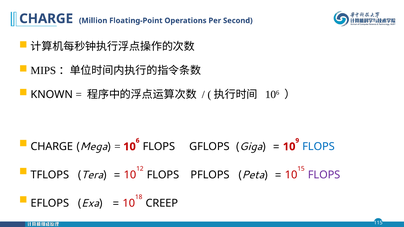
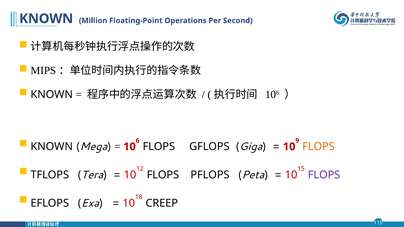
CHARGE: CHARGE -> KNOWN (46, 19)
CHARGE: CHARGE -> KNOWN (52, 147)
FLOPS colour: blue -> orange (318, 147)
